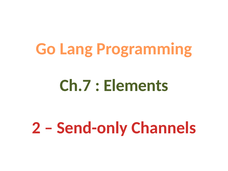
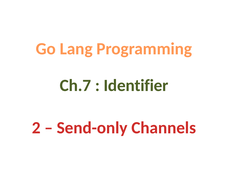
Elements: Elements -> Identifier (136, 85)
